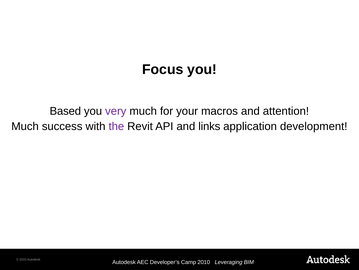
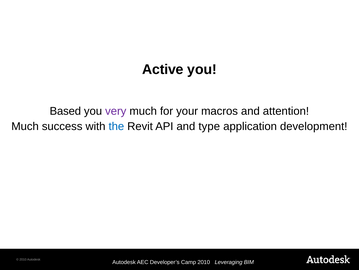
Focus: Focus -> Active (163, 69)
the colour: purple -> blue (116, 126)
links: links -> type (209, 126)
